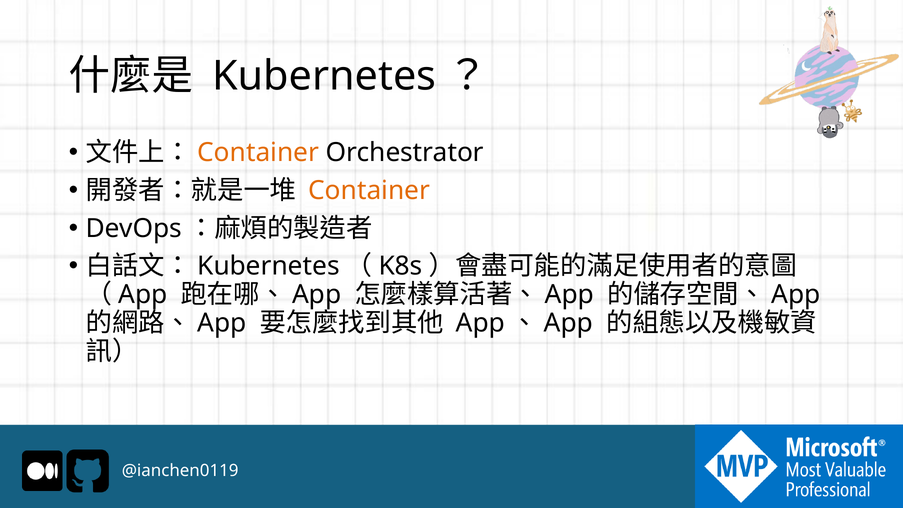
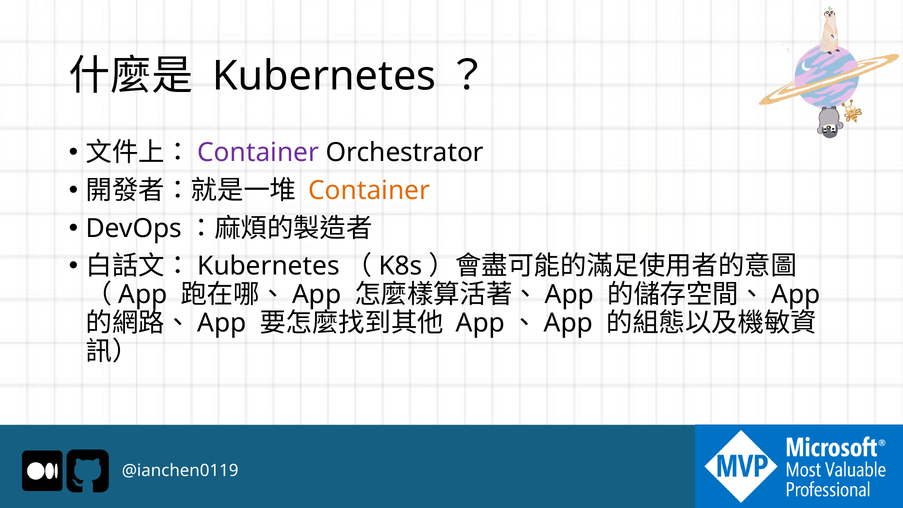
Container colour: orange -> purple (258, 153)
